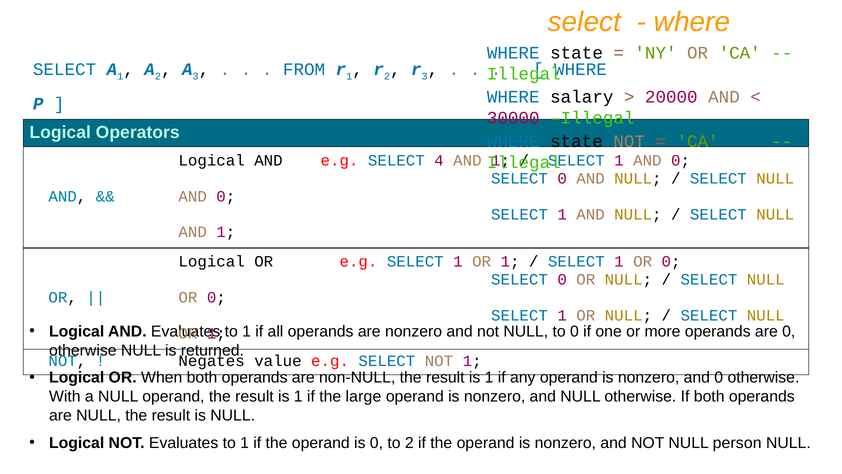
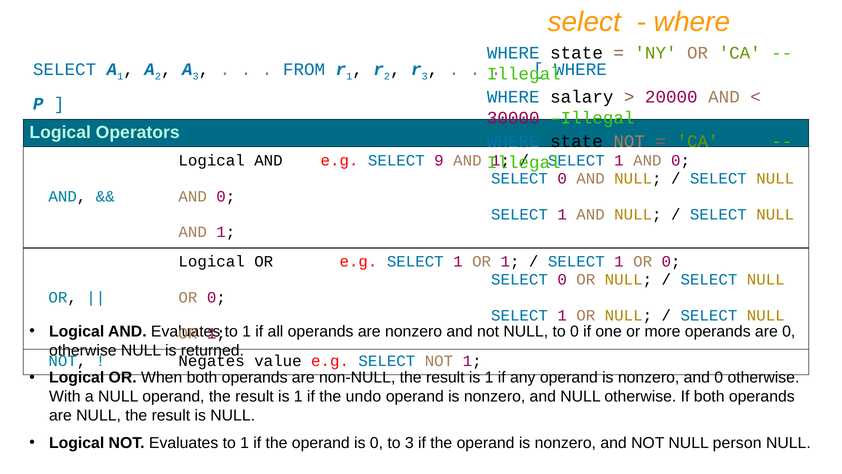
4: 4 -> 9 (439, 160)
large: large -> undo (363, 396)
to 2: 2 -> 3 (409, 443)
